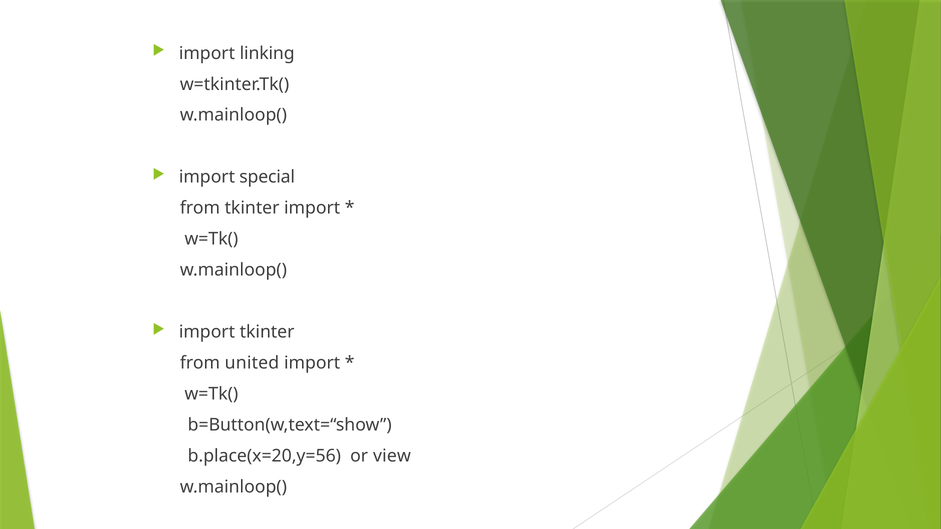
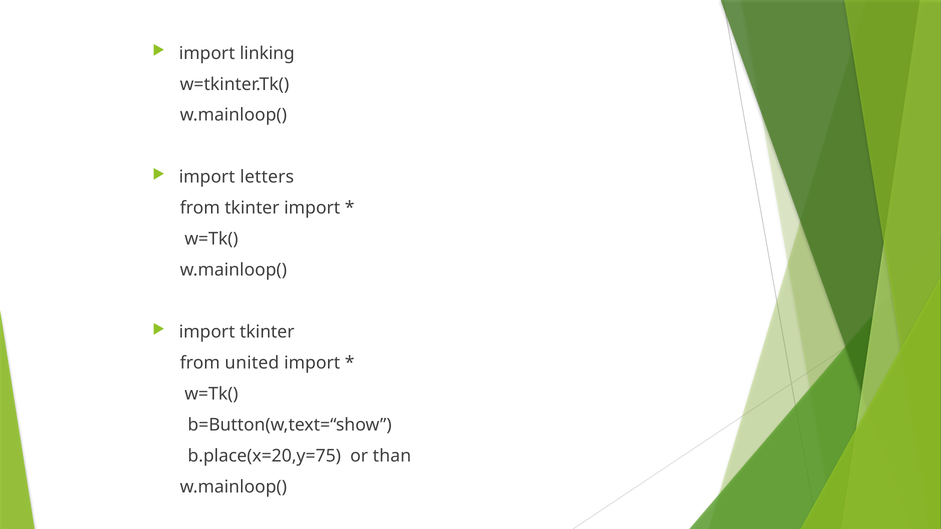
special: special -> letters (267, 177)
b.place(x=20,y=56: b.place(x=20,y=56 -> b.place(x=20,y=75 (264, 456)
view: view -> than (392, 456)
